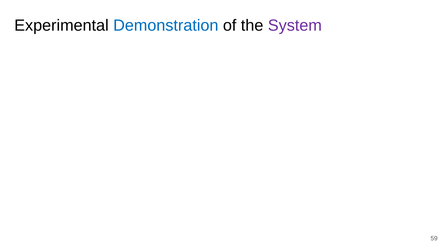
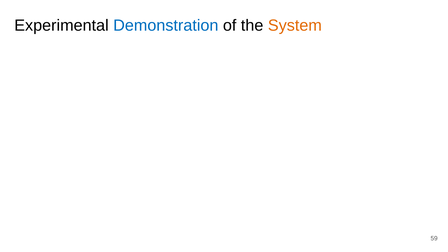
System colour: purple -> orange (295, 25)
